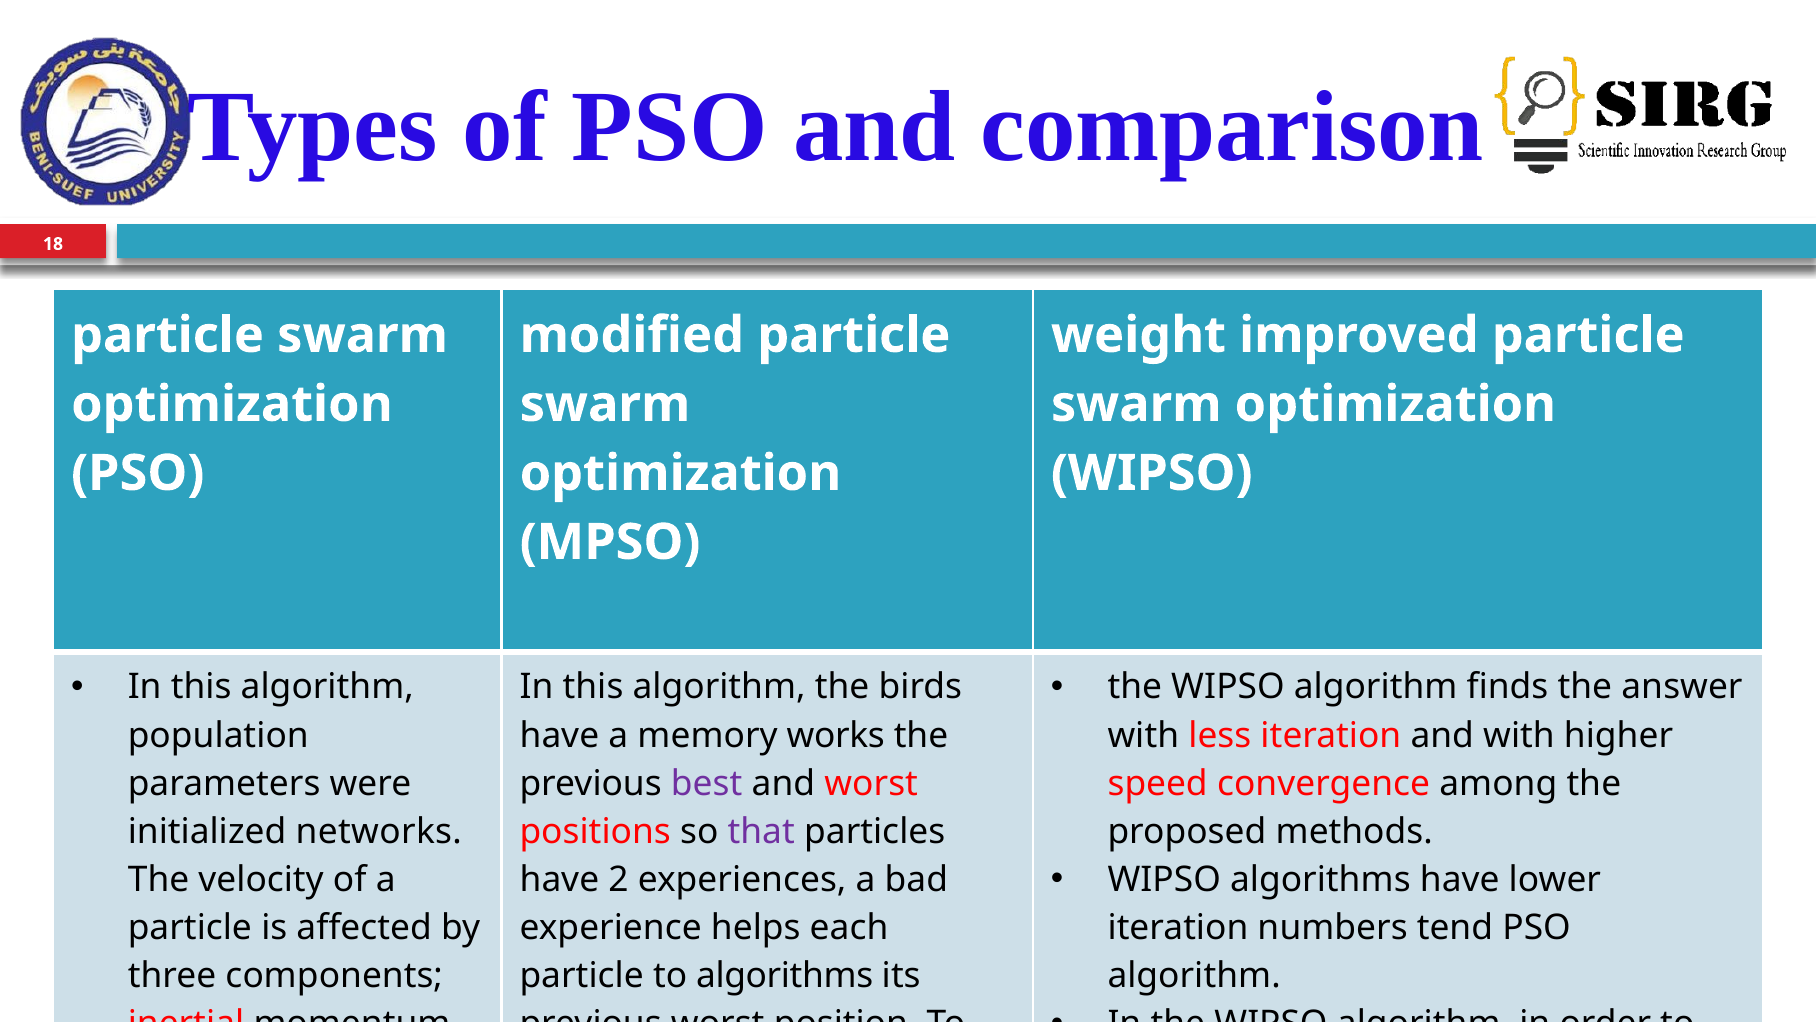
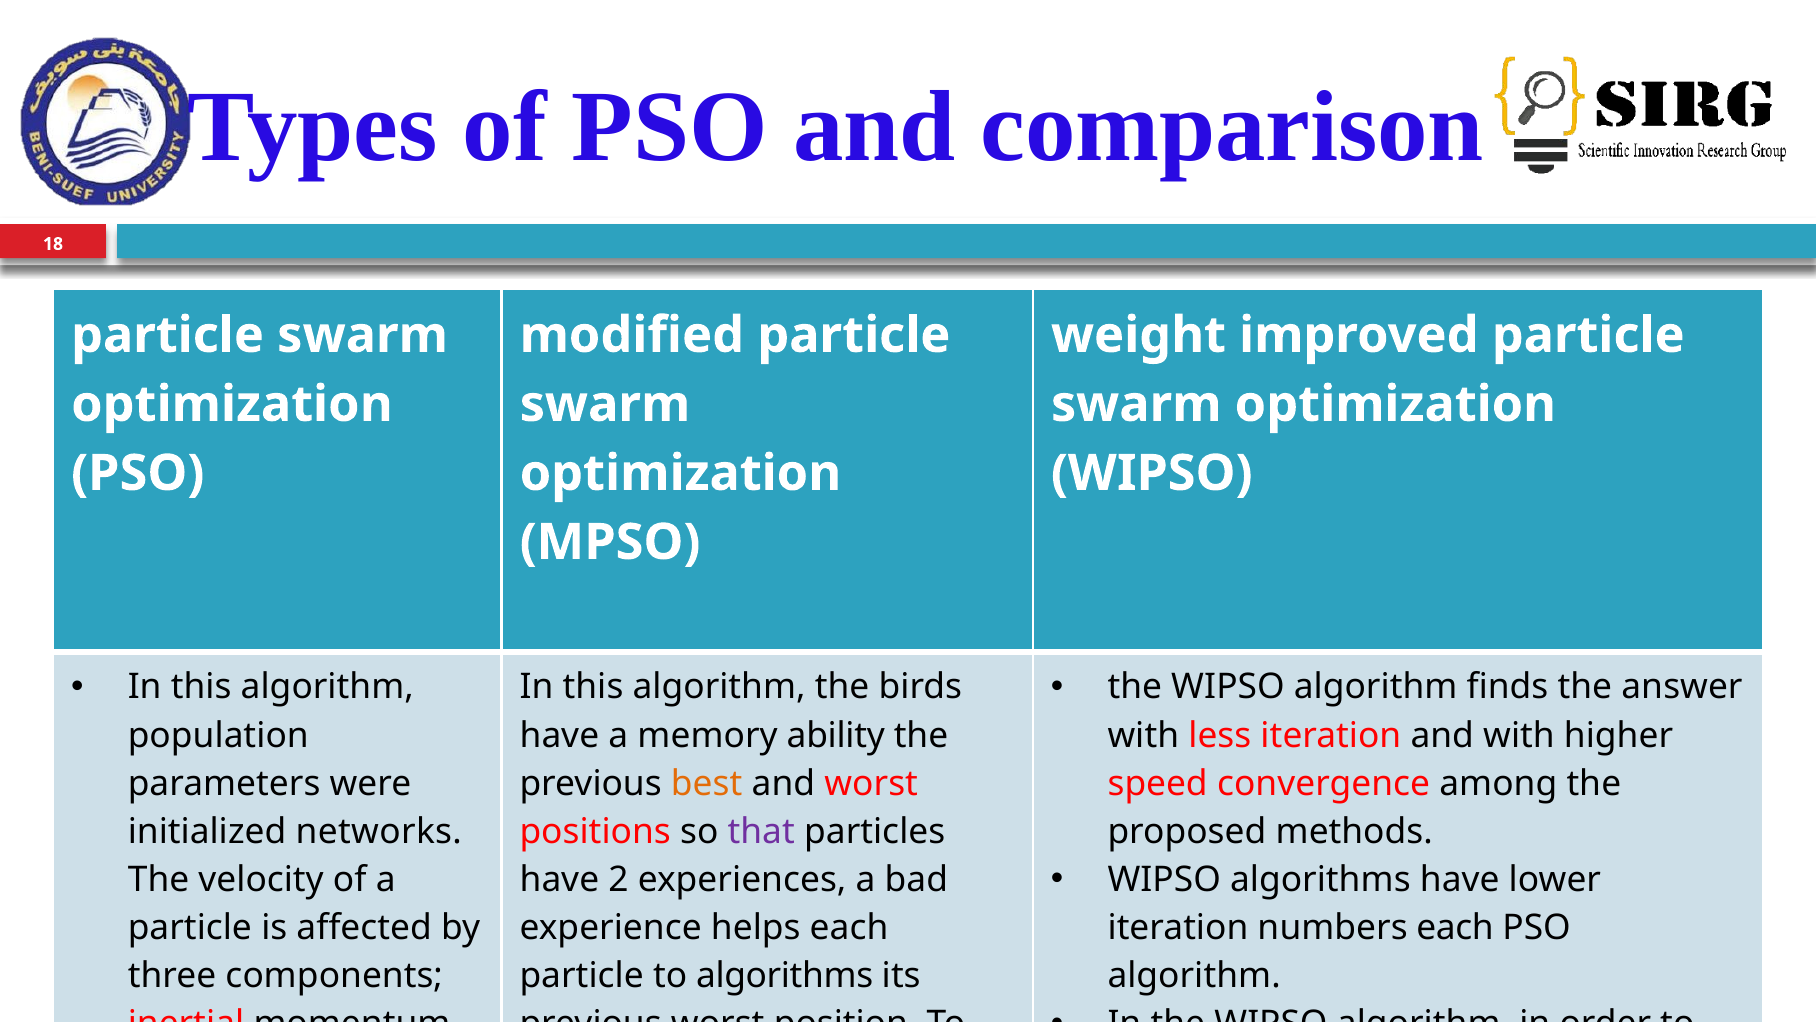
works: works -> ability (836, 735)
best colour: purple -> orange (707, 783)
numbers tend: tend -> each (1455, 928)
